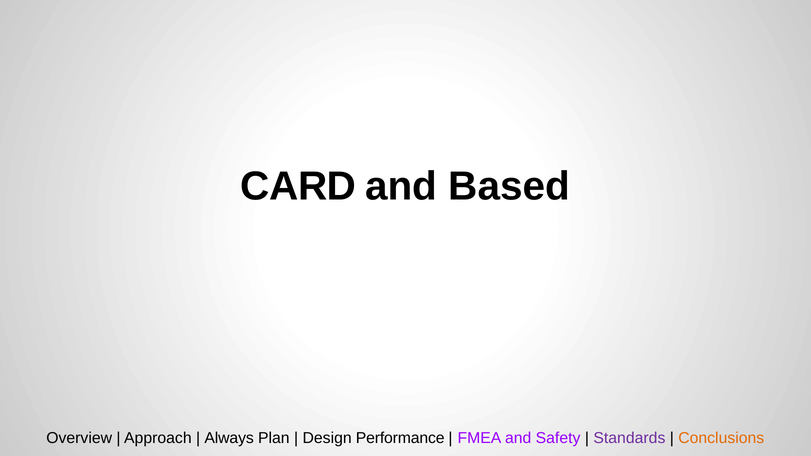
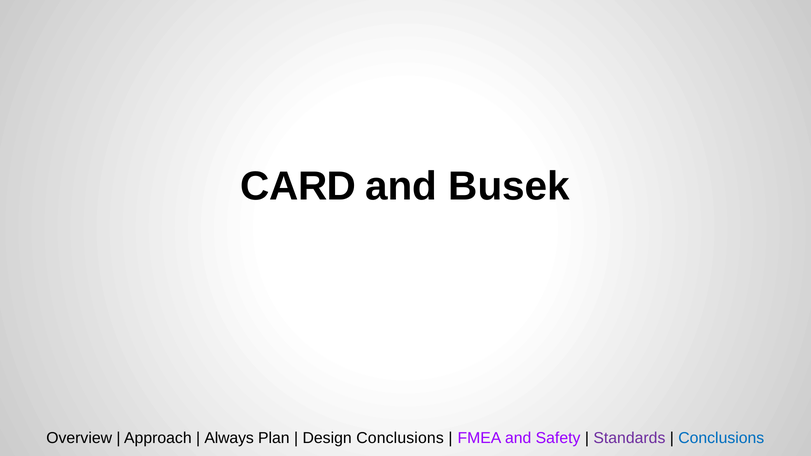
Based: Based -> Busek (509, 186)
Design Performance: Performance -> Conclusions (400, 438)
Conclusions colour: orange -> blue (721, 438)
